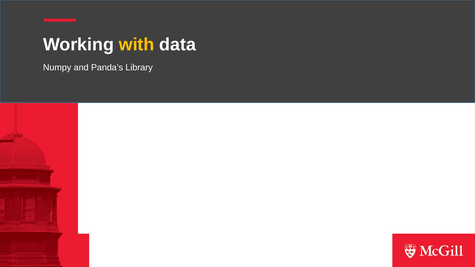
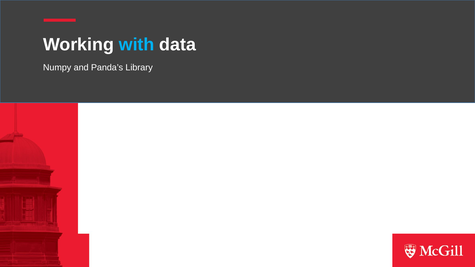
with colour: yellow -> light blue (137, 45)
